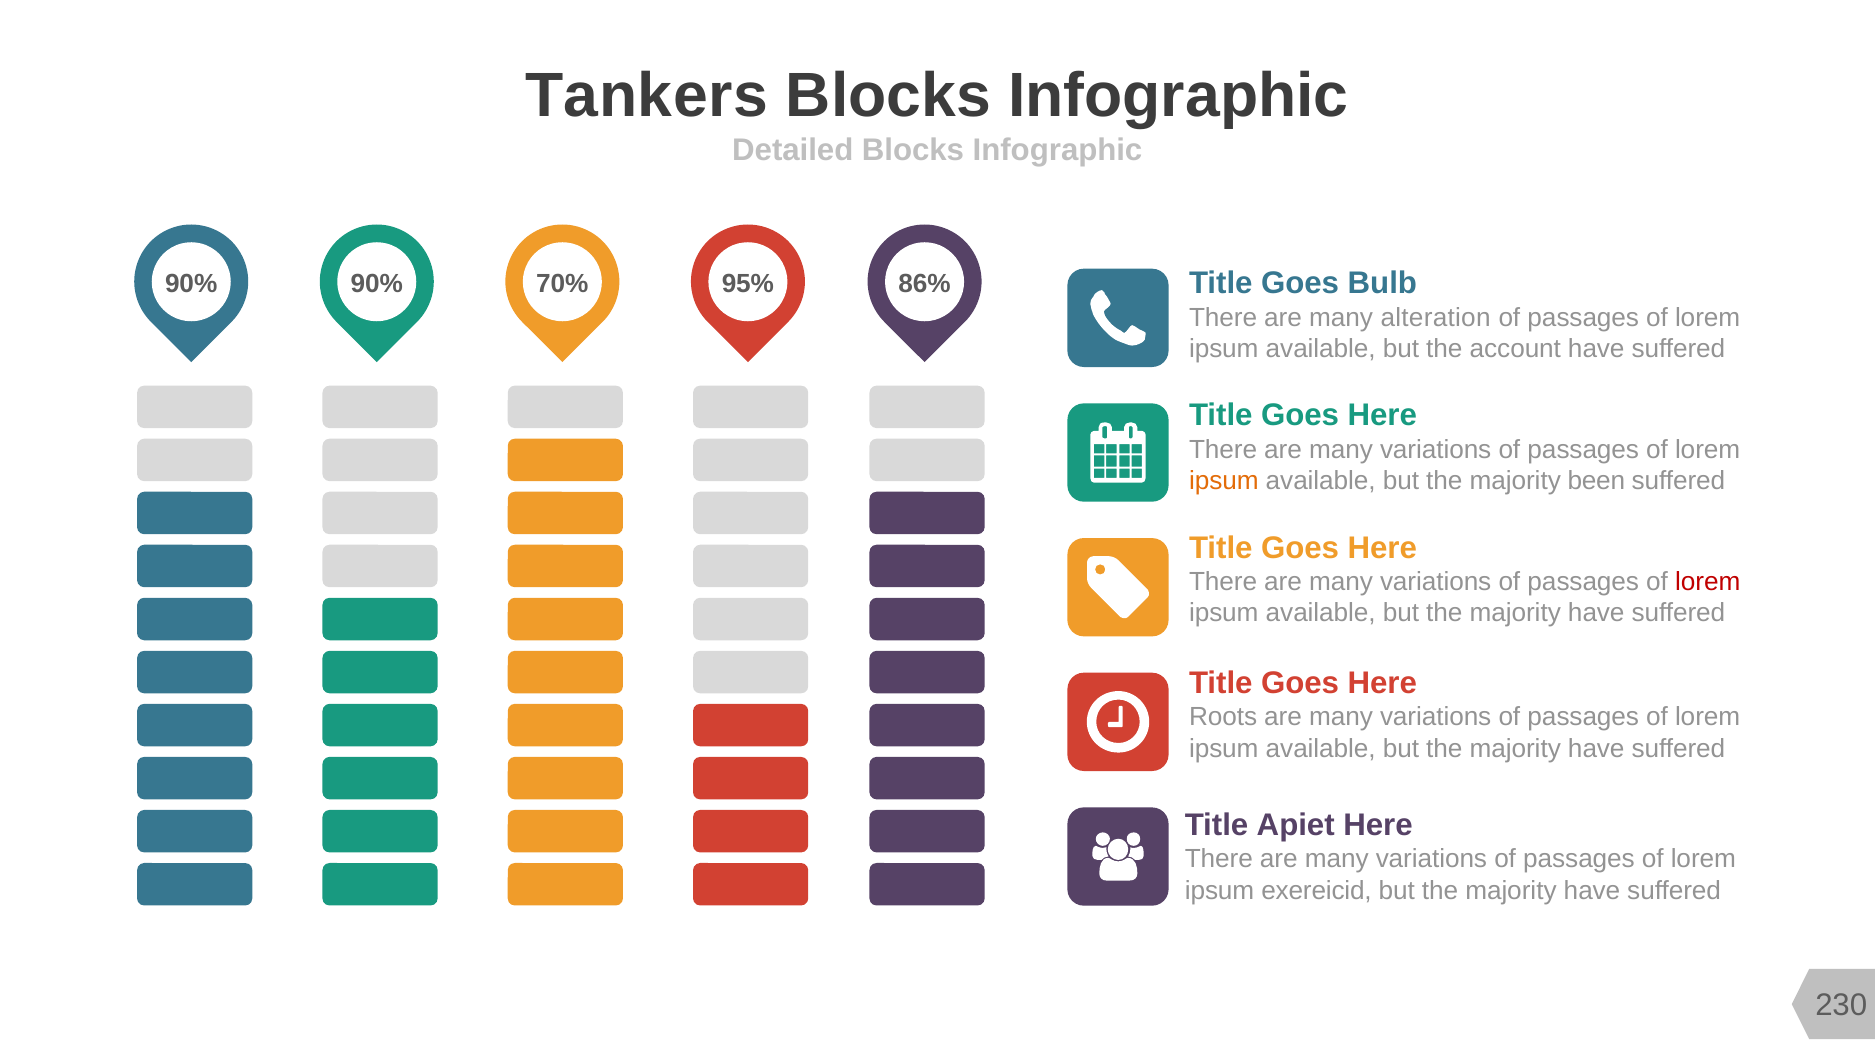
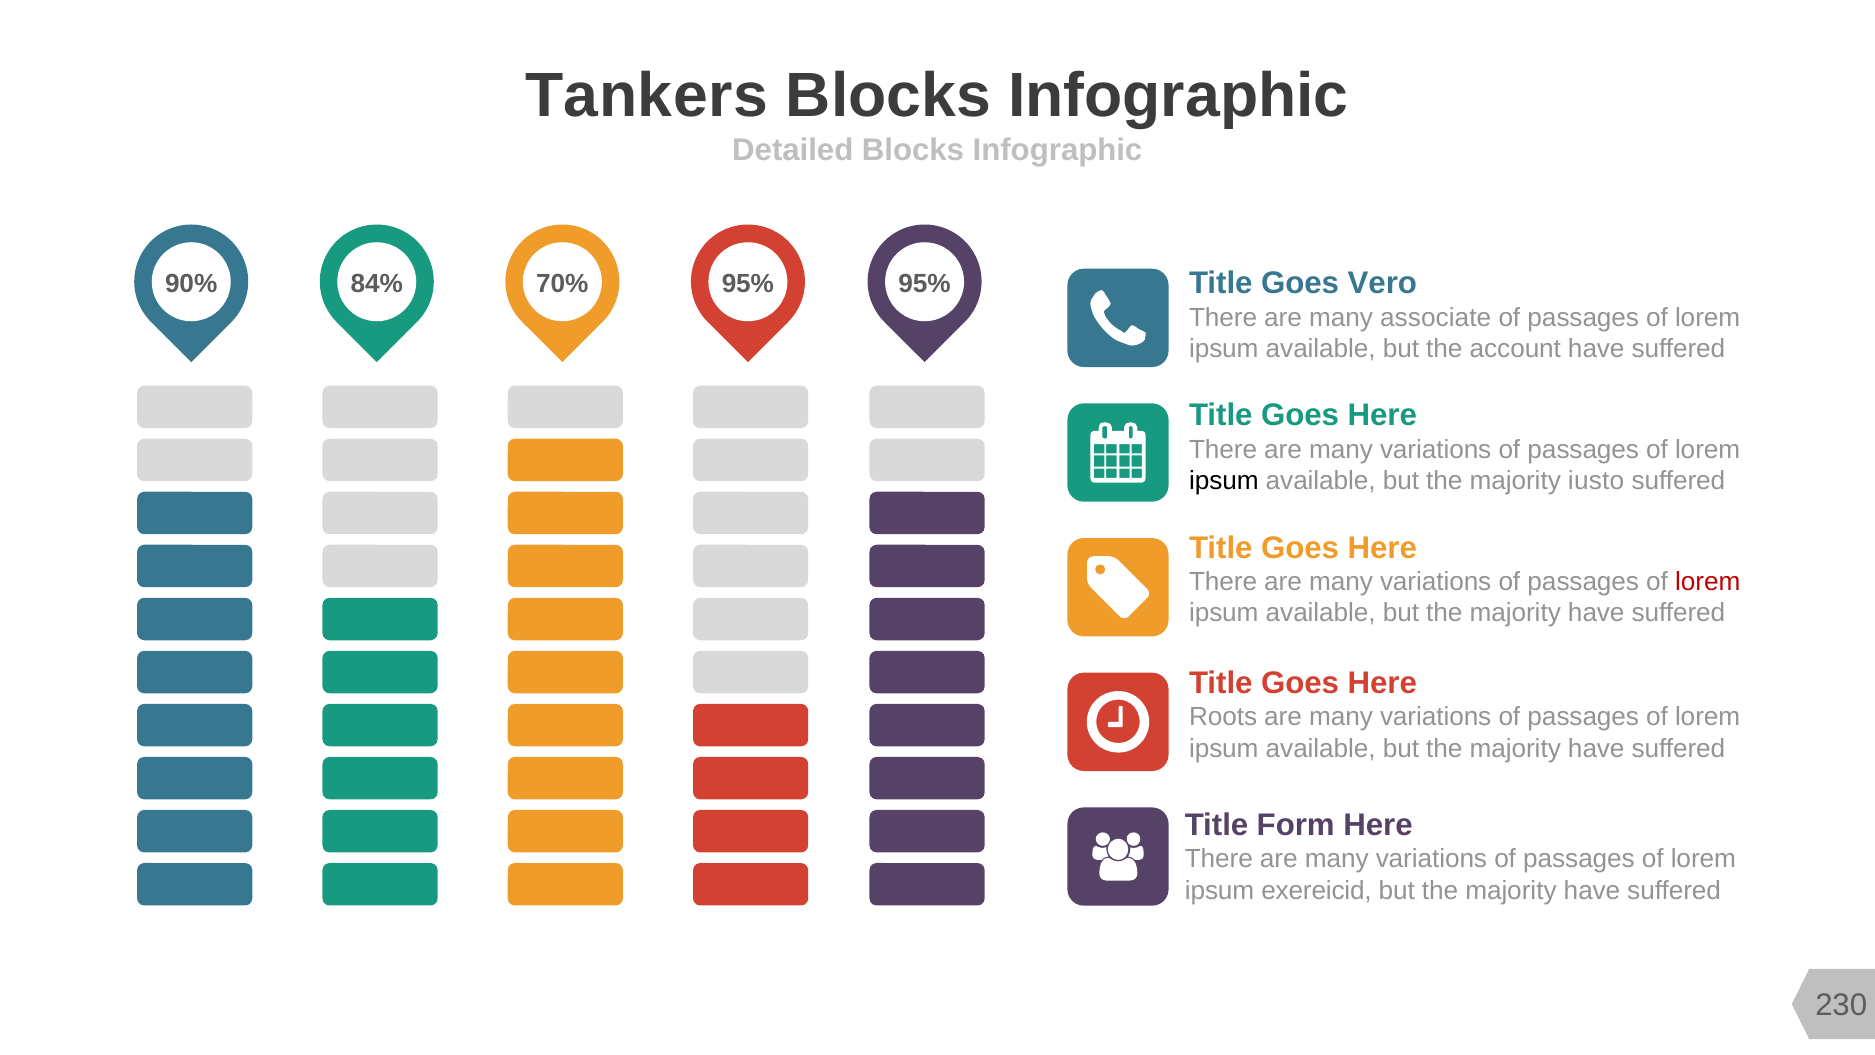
Bulb: Bulb -> Vero (1382, 284)
90% 90%: 90% -> 84% (377, 283)
95% 86%: 86% -> 95% (925, 283)
alteration: alteration -> associate (1436, 318)
ipsum colour: orange -> black (1224, 481)
been: been -> iusto (1596, 481)
Apiet: Apiet -> Form (1296, 825)
